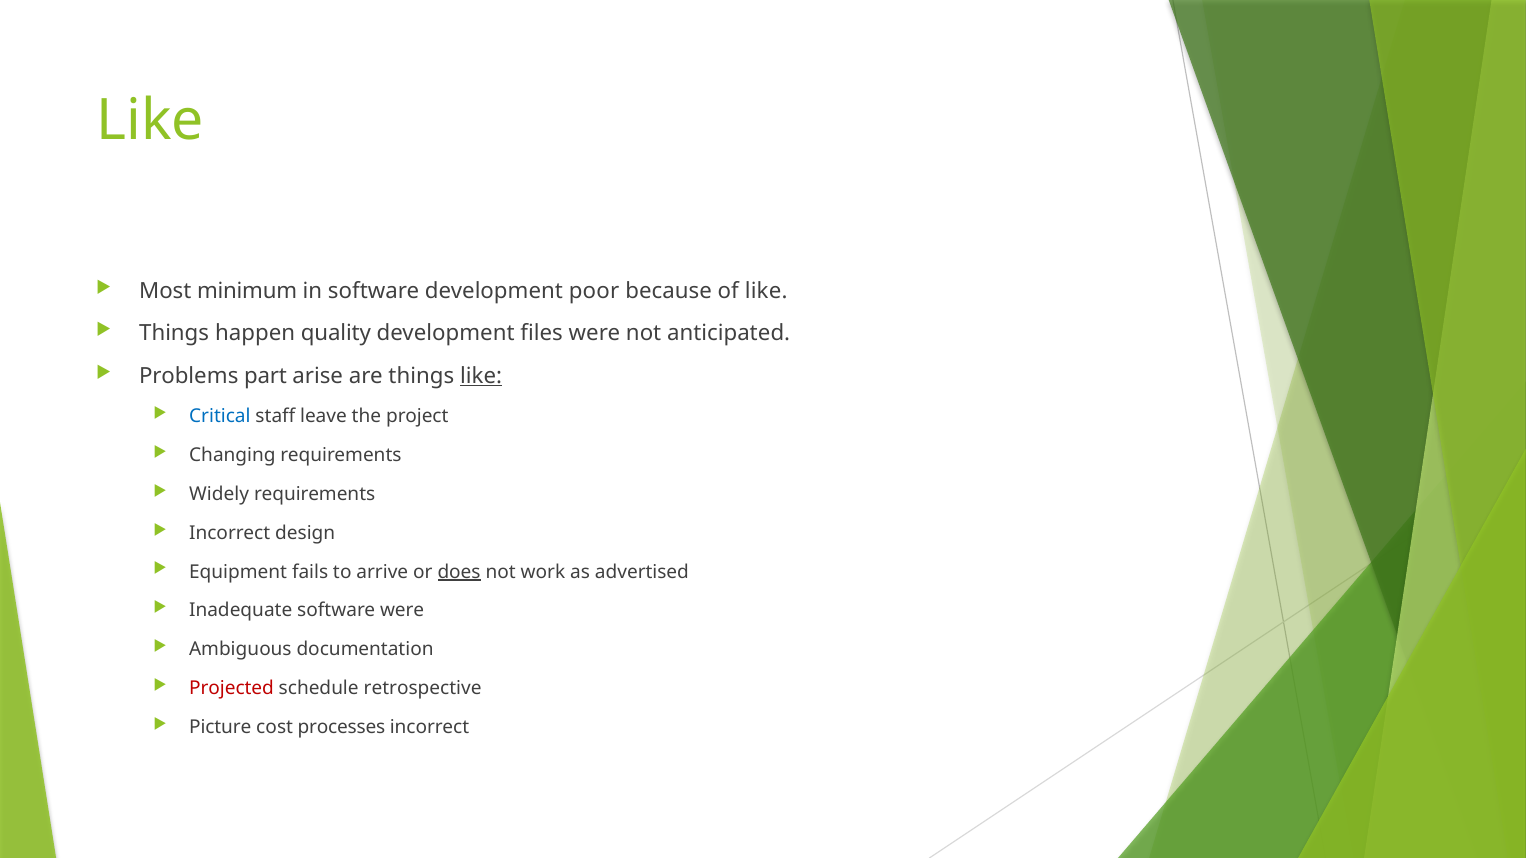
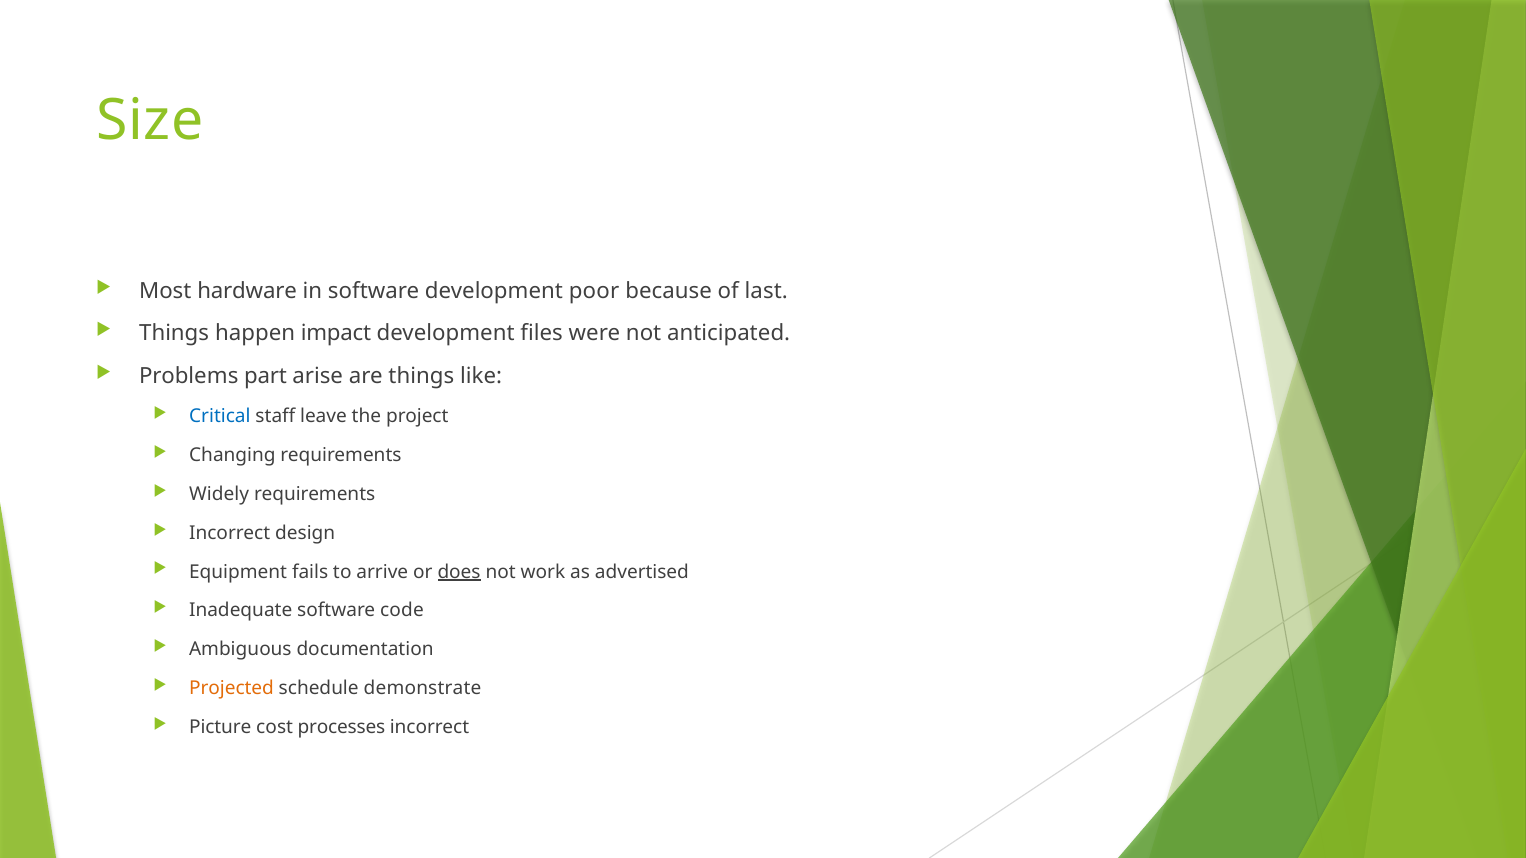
Like: Like -> Size (150, 120)
minimum: minimum -> hardware (247, 291)
of like: like -> last (766, 291)
quality: quality -> impact (336, 334)
like underline: present -> none (481, 376)
software were: were -> code (402, 611)
Projected colour: red -> orange (232, 688)
retrospective: retrospective -> demonstrate (423, 688)
